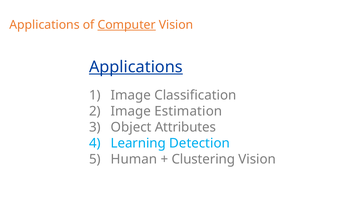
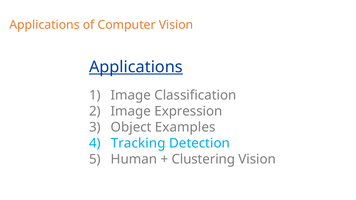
Computer underline: present -> none (127, 25)
Estimation: Estimation -> Expression (188, 111)
Attributes: Attributes -> Examples (185, 127)
Learning: Learning -> Tracking (138, 143)
